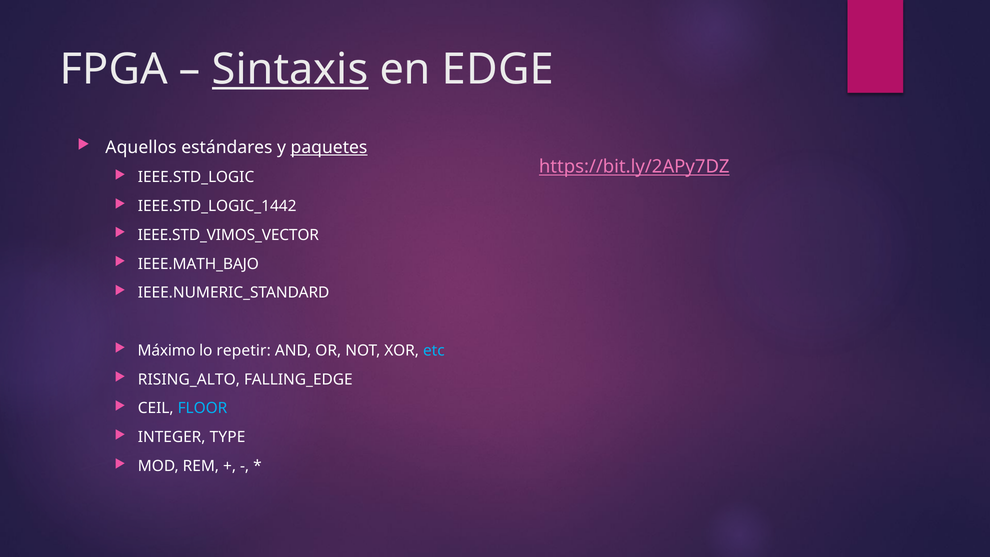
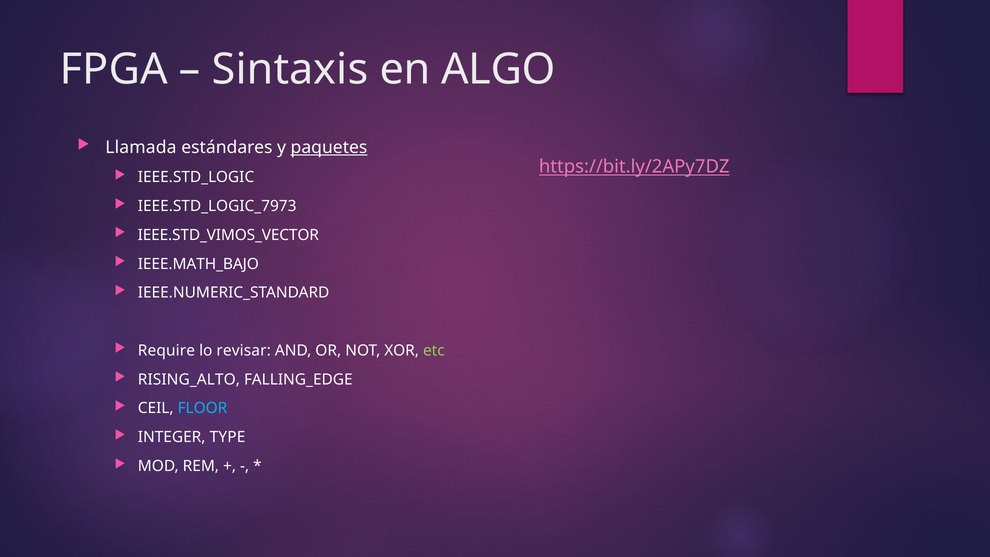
Sintaxis underline: present -> none (290, 70)
EDGE: EDGE -> ALGO (498, 70)
Aquellos: Aquellos -> Llamada (141, 147)
IEEE.STD_LOGIC_1442: IEEE.STD_LOGIC_1442 -> IEEE.STD_LOGIC_7973 (217, 206)
Máximo: Máximo -> Require (166, 351)
repetir: repetir -> revisar (244, 351)
etc colour: light blue -> light green (434, 351)
